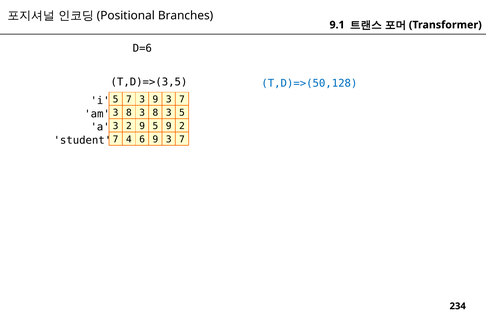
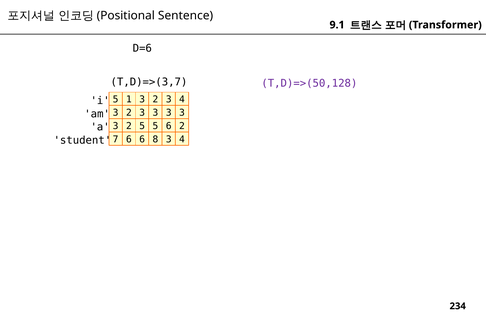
Branches: Branches -> Sentence (186, 16)
T,D)=>(3,5: T,D)=>(3,5 -> T,D)=>(3,7 (149, 82)
T,D)=>(50,128 colour: blue -> purple (309, 83)
5 7: 7 -> 1 (129, 100)
9: 9 -> 2 (155, 100)
7: 7 -> 4 (182, 100)
8: 8 -> 2 (129, 113)
8: 8 -> 3 (155, 113)
5: 5 -> 3 (182, 113)
2 9: 9 -> 5 (142, 126)
5 9: 9 -> 6 (169, 126)
7 4: 4 -> 6 (129, 139)
6 9: 9 -> 8 (155, 139)
7: 7 -> 4 (182, 139)
